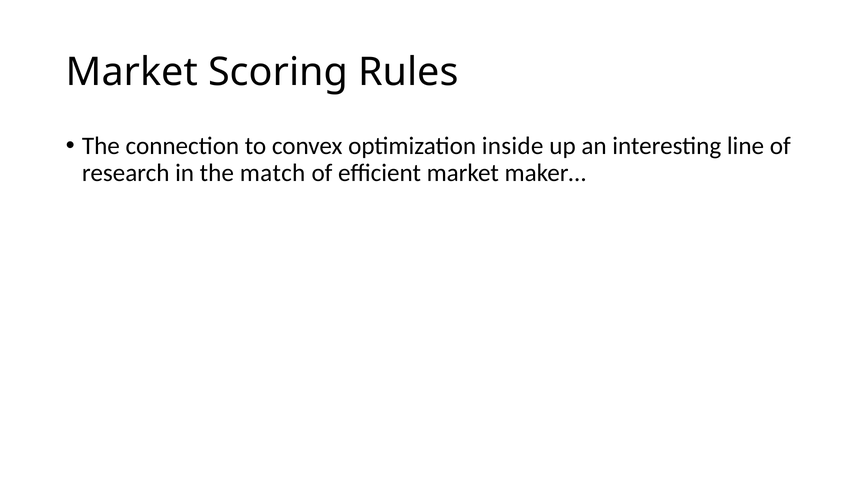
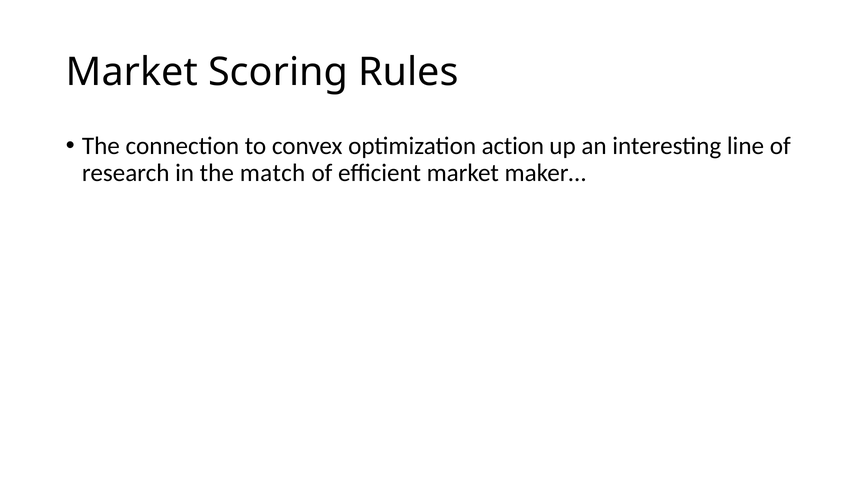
inside: inside -> action (513, 146)
